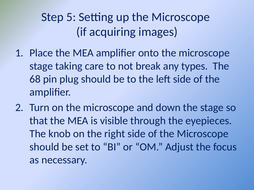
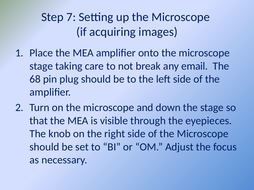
5: 5 -> 7 (71, 17)
types: types -> email (195, 66)
